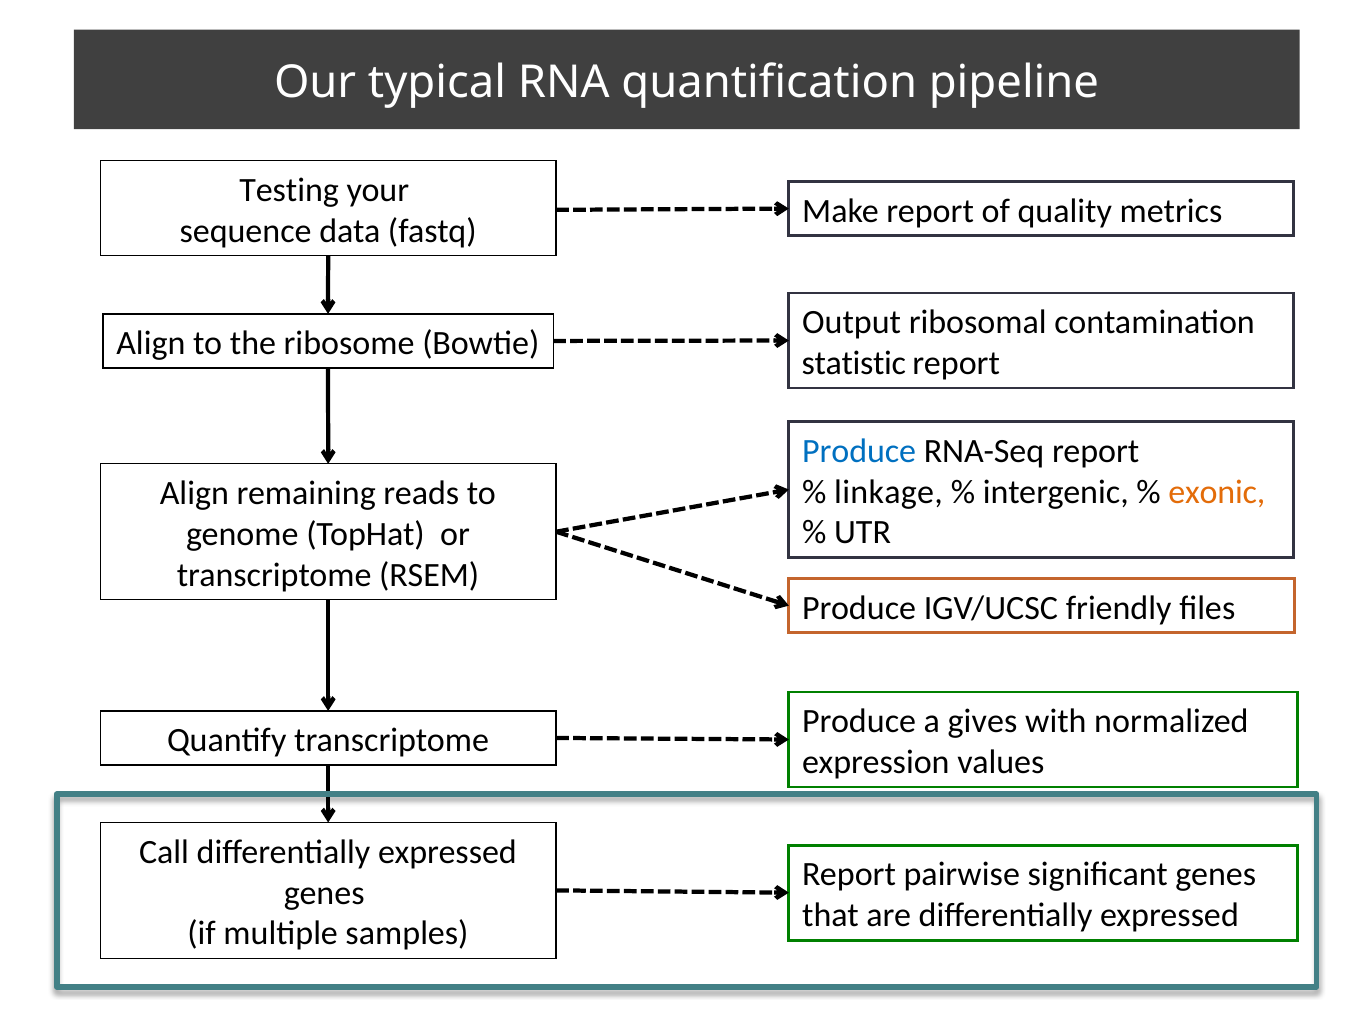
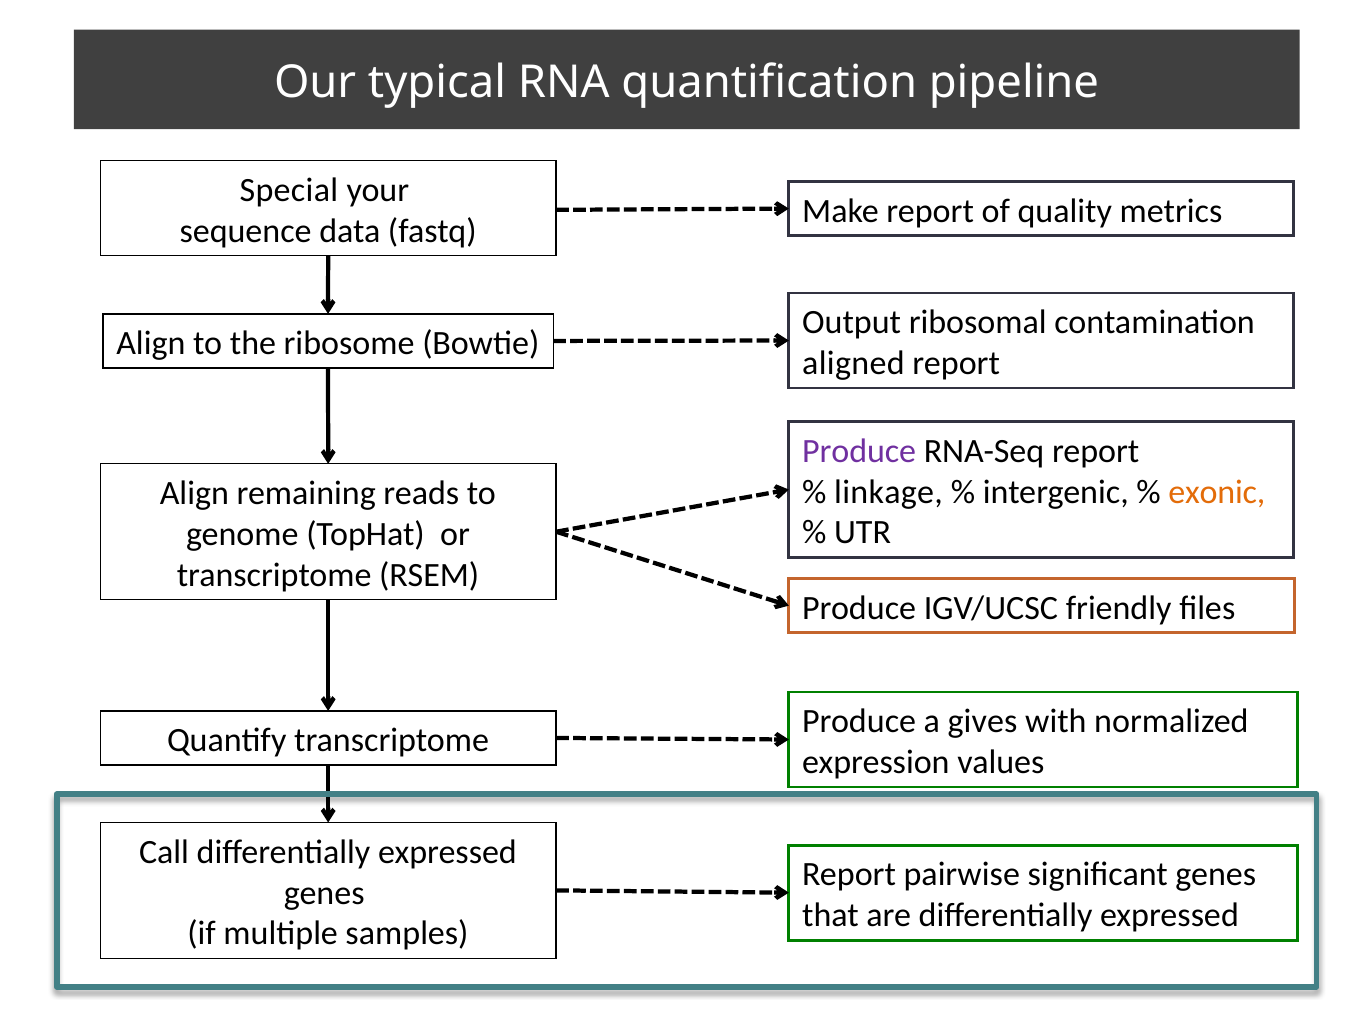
Testing: Testing -> Special (289, 190)
statistic: statistic -> aligned (853, 364)
Produce colour: blue -> purple (859, 451)
